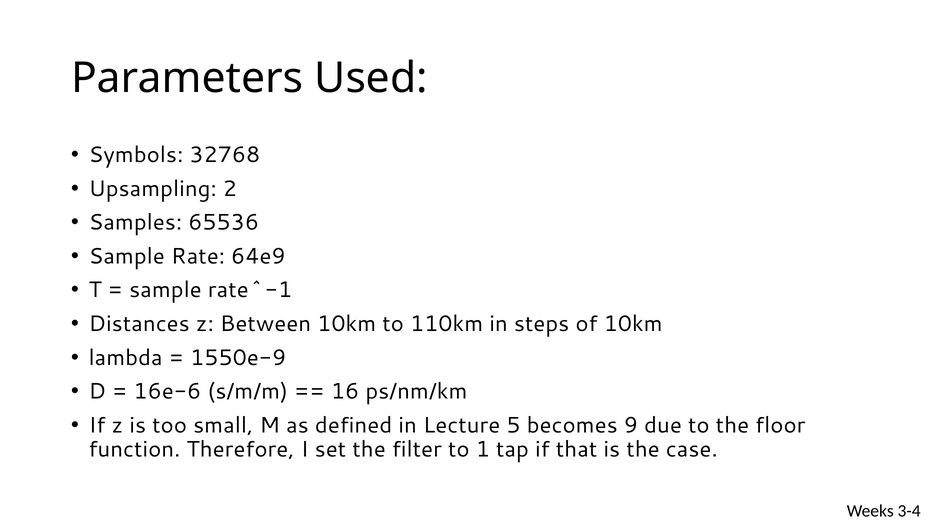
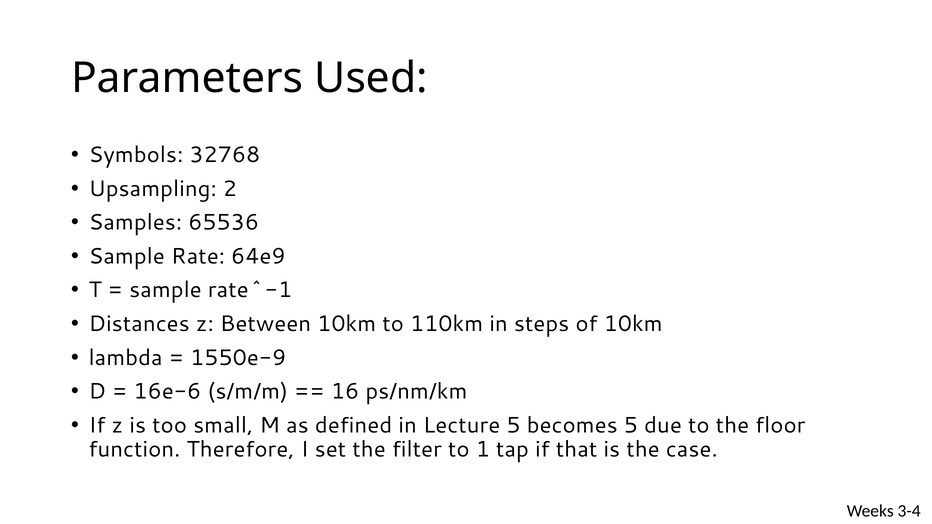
becomes 9: 9 -> 5 (631, 426)
